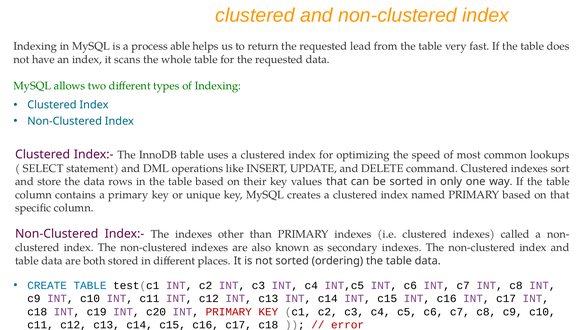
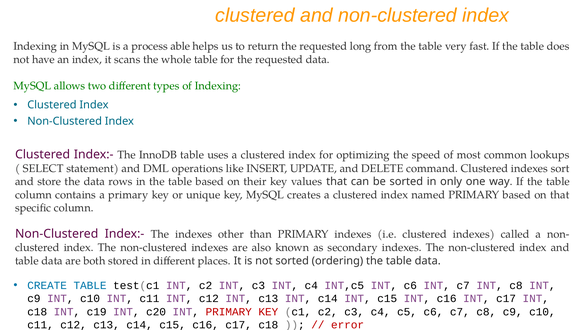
lead: lead -> long (361, 46)
